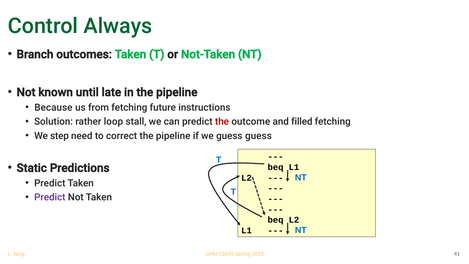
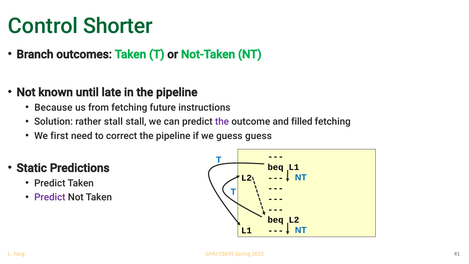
Always: Always -> Shorter (118, 26)
rather loop: loop -> stall (113, 122)
the colour: red -> purple (222, 122)
step: step -> first (59, 136)
